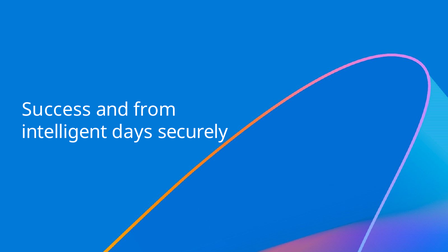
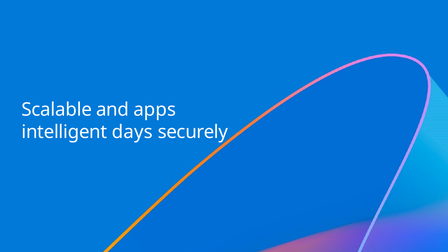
Success: Success -> Scalable (57, 110)
from: from -> apps (155, 110)
